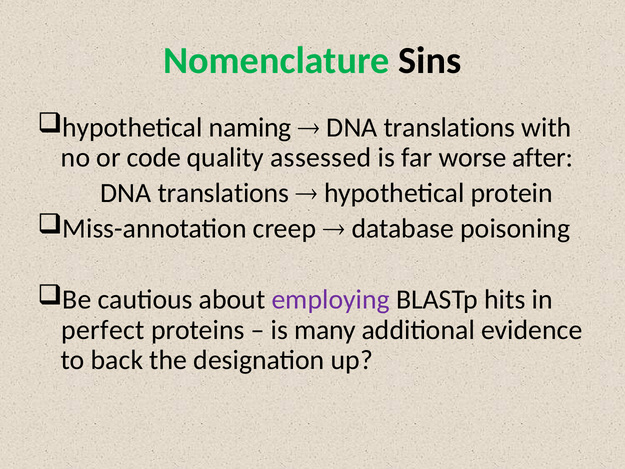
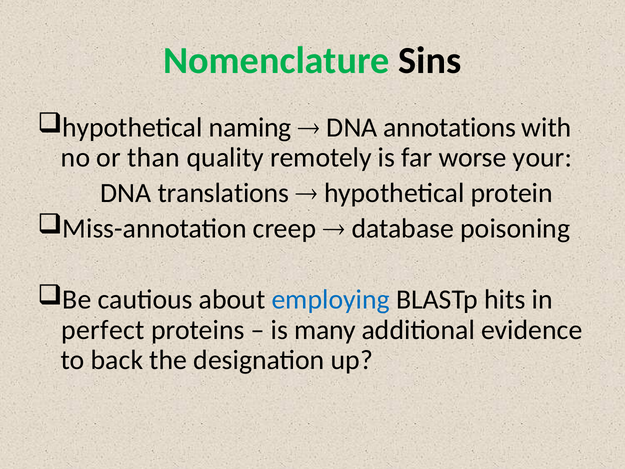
translations: translations -> annotations (450, 127)
code: code -> than (154, 157)
assessed: assessed -> remotely (321, 157)
after: after -> your (543, 157)
employing colour: purple -> blue (331, 300)
